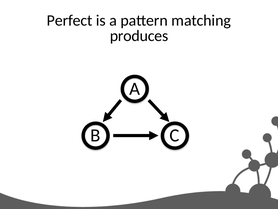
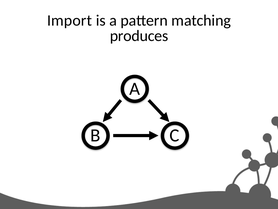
Perfect: Perfect -> Import (69, 20)
